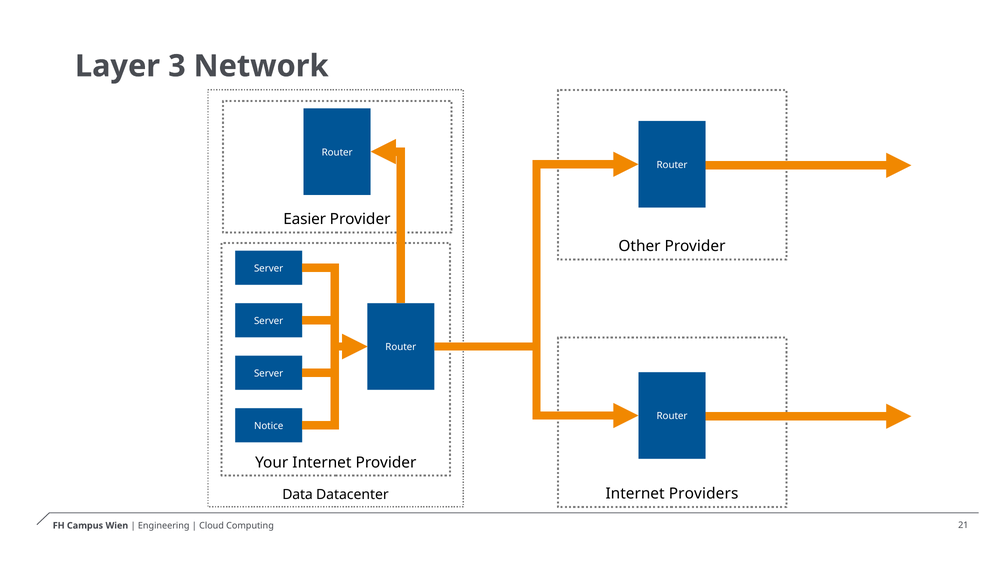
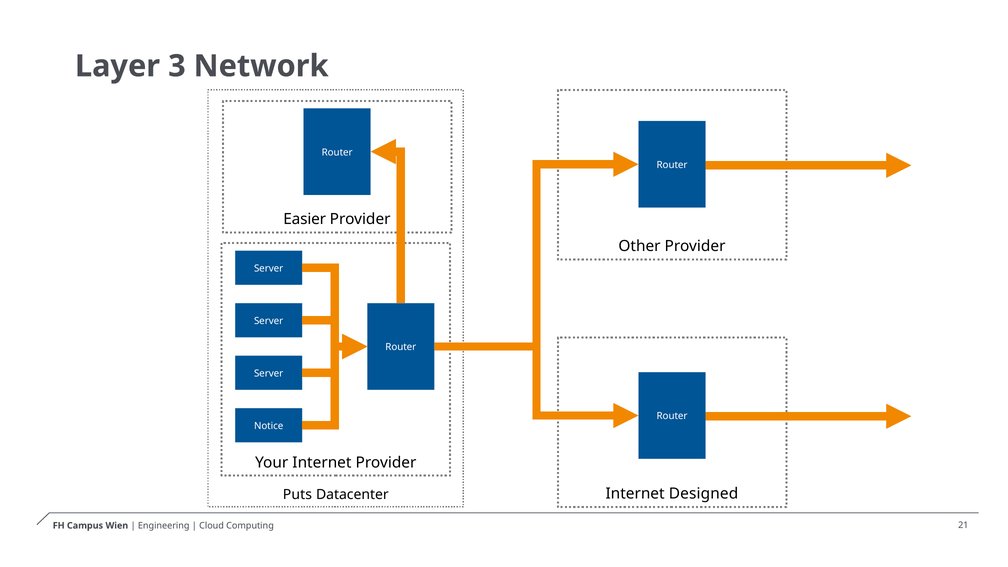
Providers: Providers -> Designed (704, 494)
Data: Data -> Puts (297, 495)
